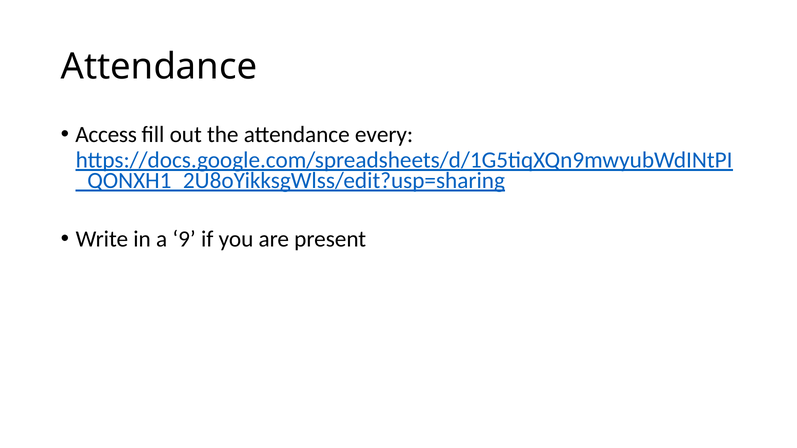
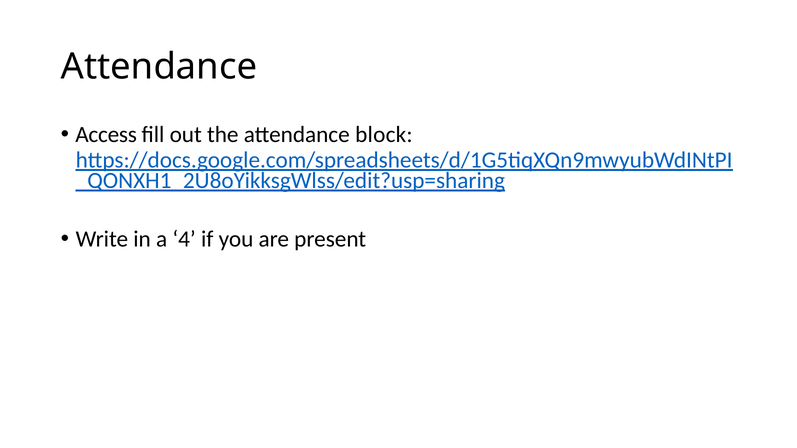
every: every -> block (384, 135)
9: 9 -> 4 (184, 239)
